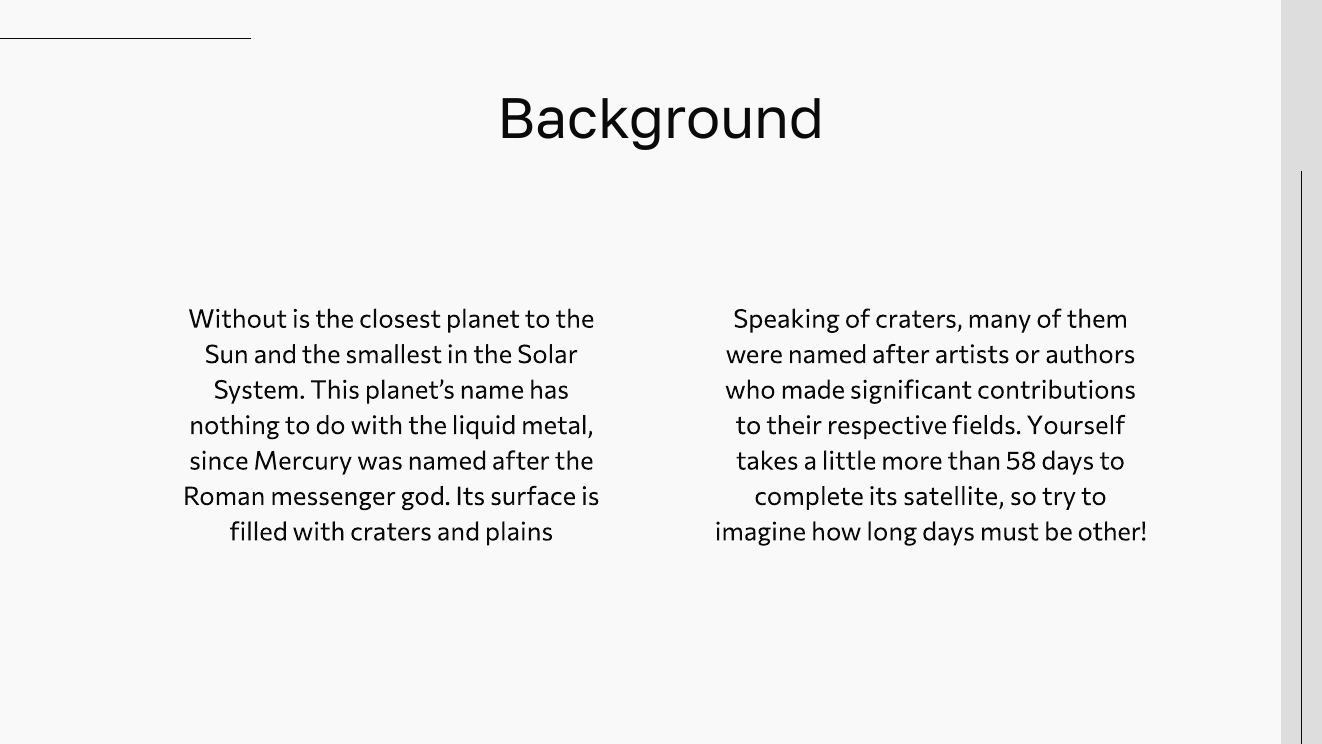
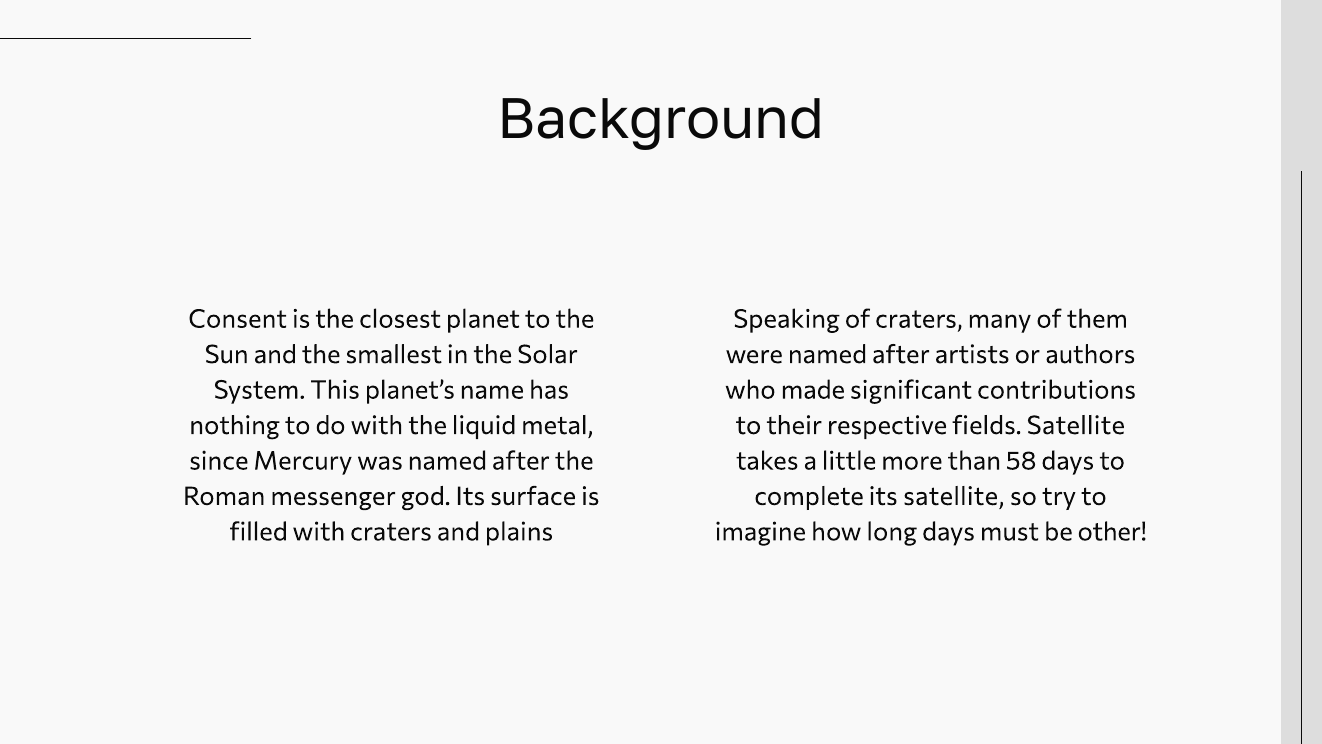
Without: Without -> Consent (238, 319)
fields Yourself: Yourself -> Satellite (1076, 425)
